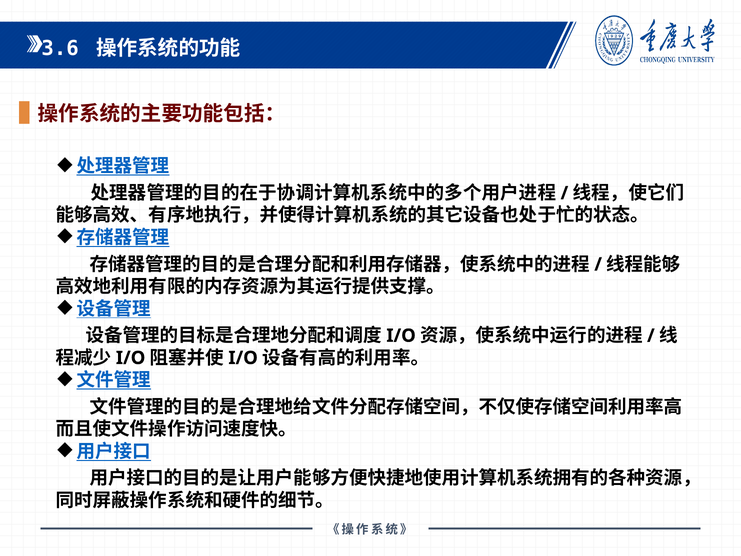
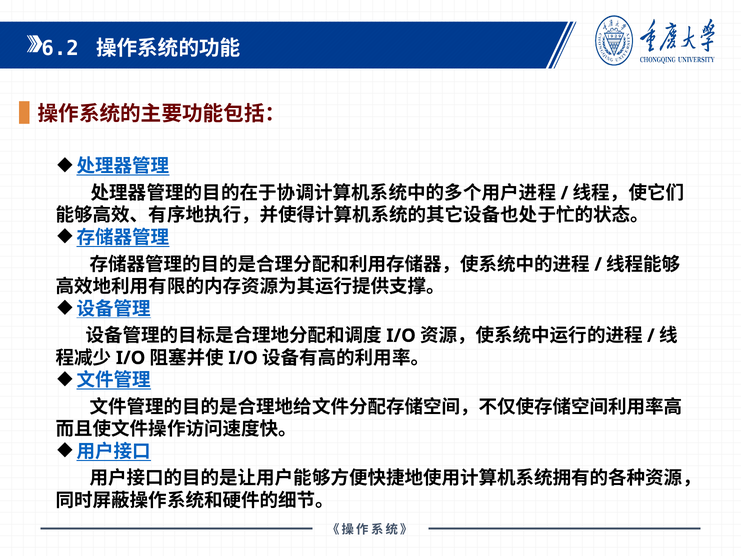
3.6: 3.6 -> 6.2 (60, 48)
